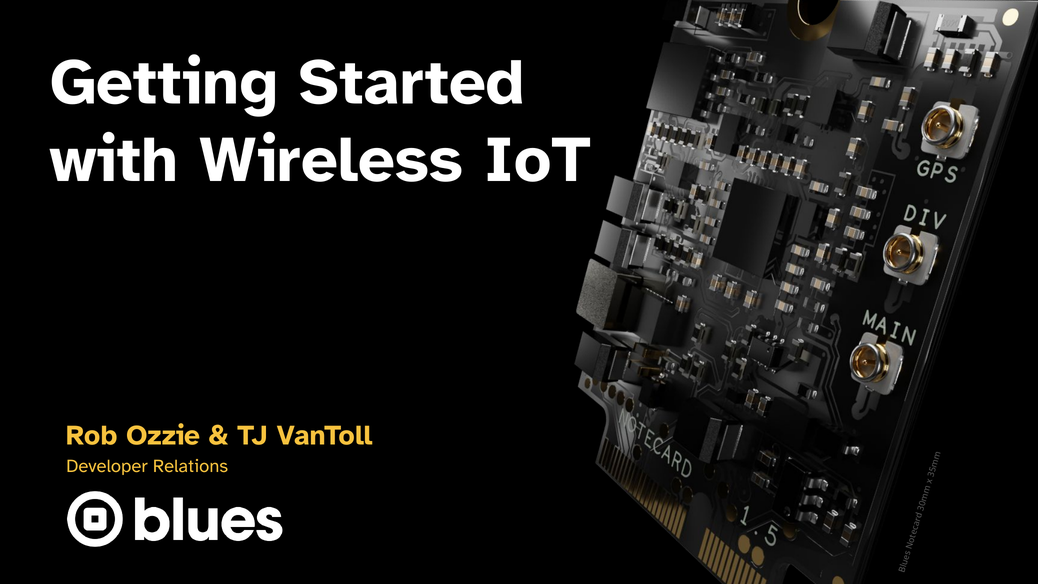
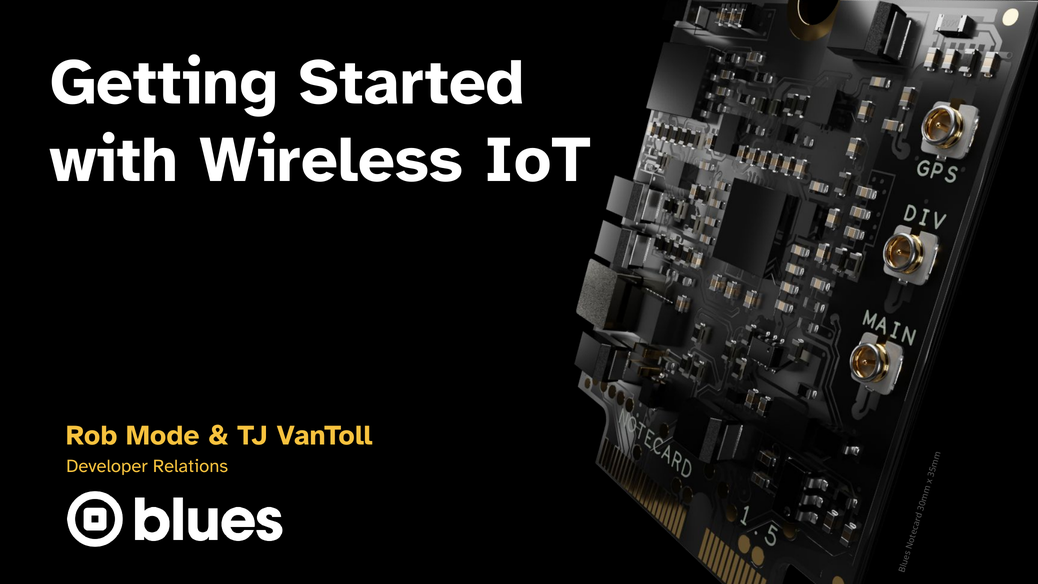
Ozzie: Ozzie -> Mode (163, 435)
